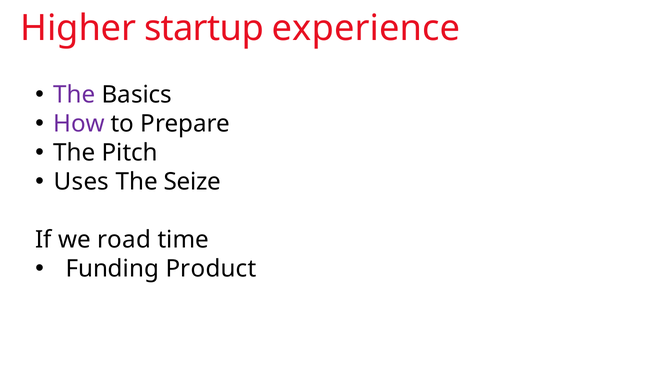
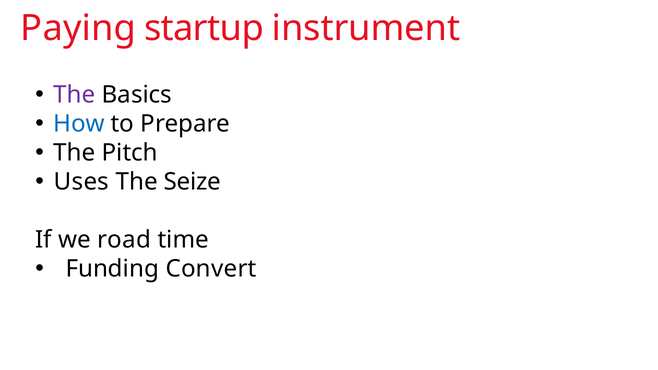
Higher: Higher -> Paying (78, 28)
experience: experience -> instrument (366, 28)
How colour: purple -> blue (79, 124)
Product: Product -> Convert (211, 269)
